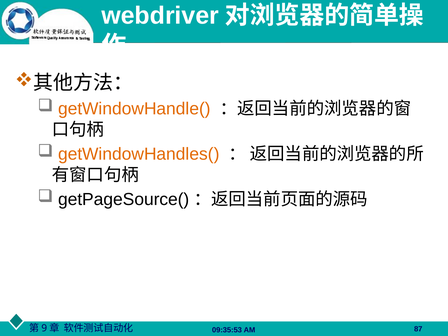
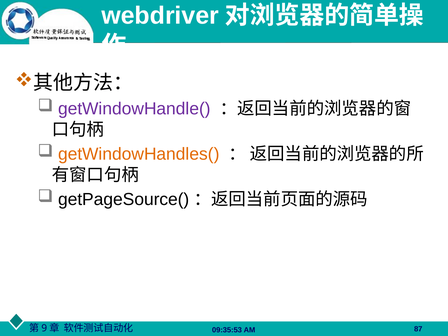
getWindowHandle( colour: orange -> purple (134, 109)
